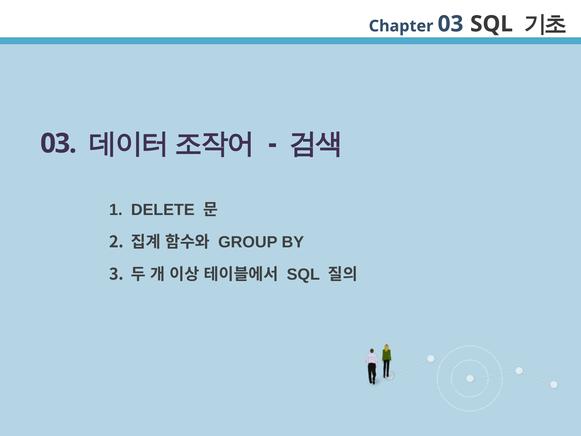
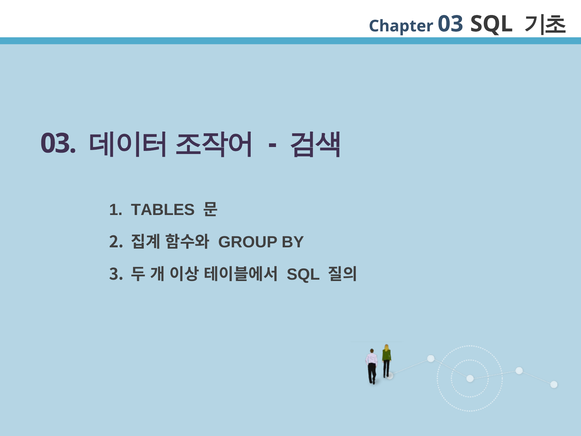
DELETE: DELETE -> TABLES (163, 210)
